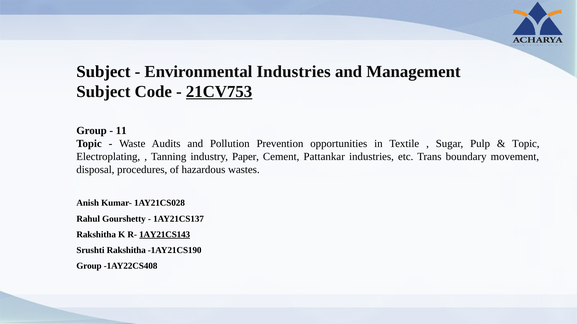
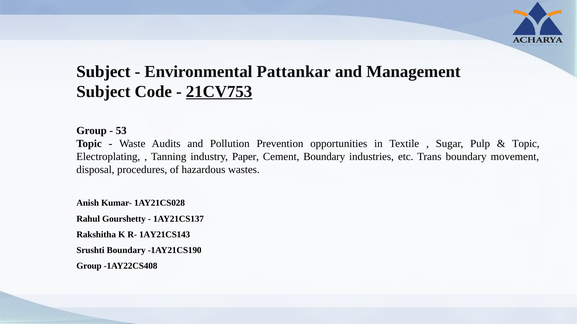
Environmental Industries: Industries -> Pattankar (294, 72)
11: 11 -> 53 (121, 131)
Cement Pattankar: Pattankar -> Boundary (324, 157)
1AY21CS143 underline: present -> none (165, 235)
Srushti Rakshitha: Rakshitha -> Boundary (126, 251)
